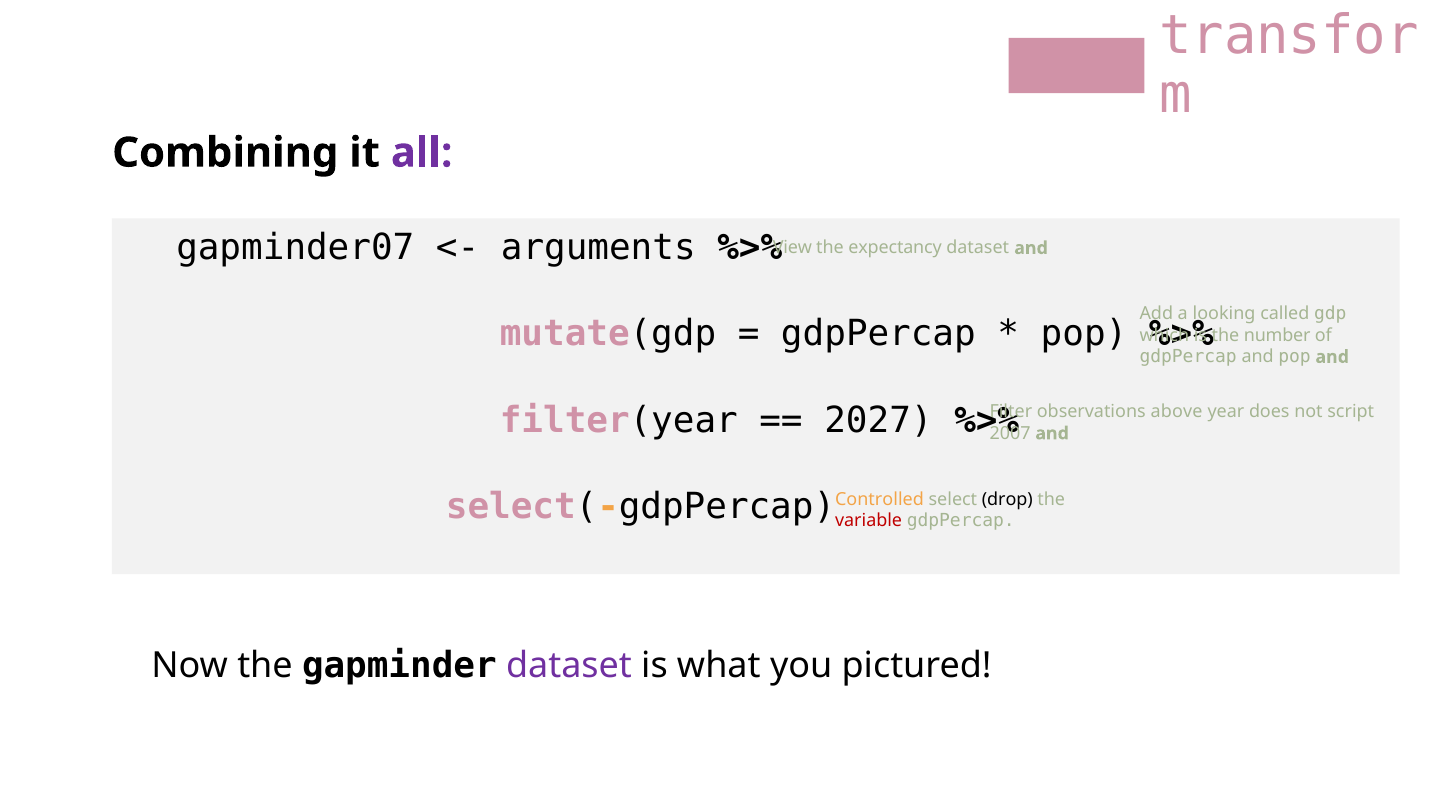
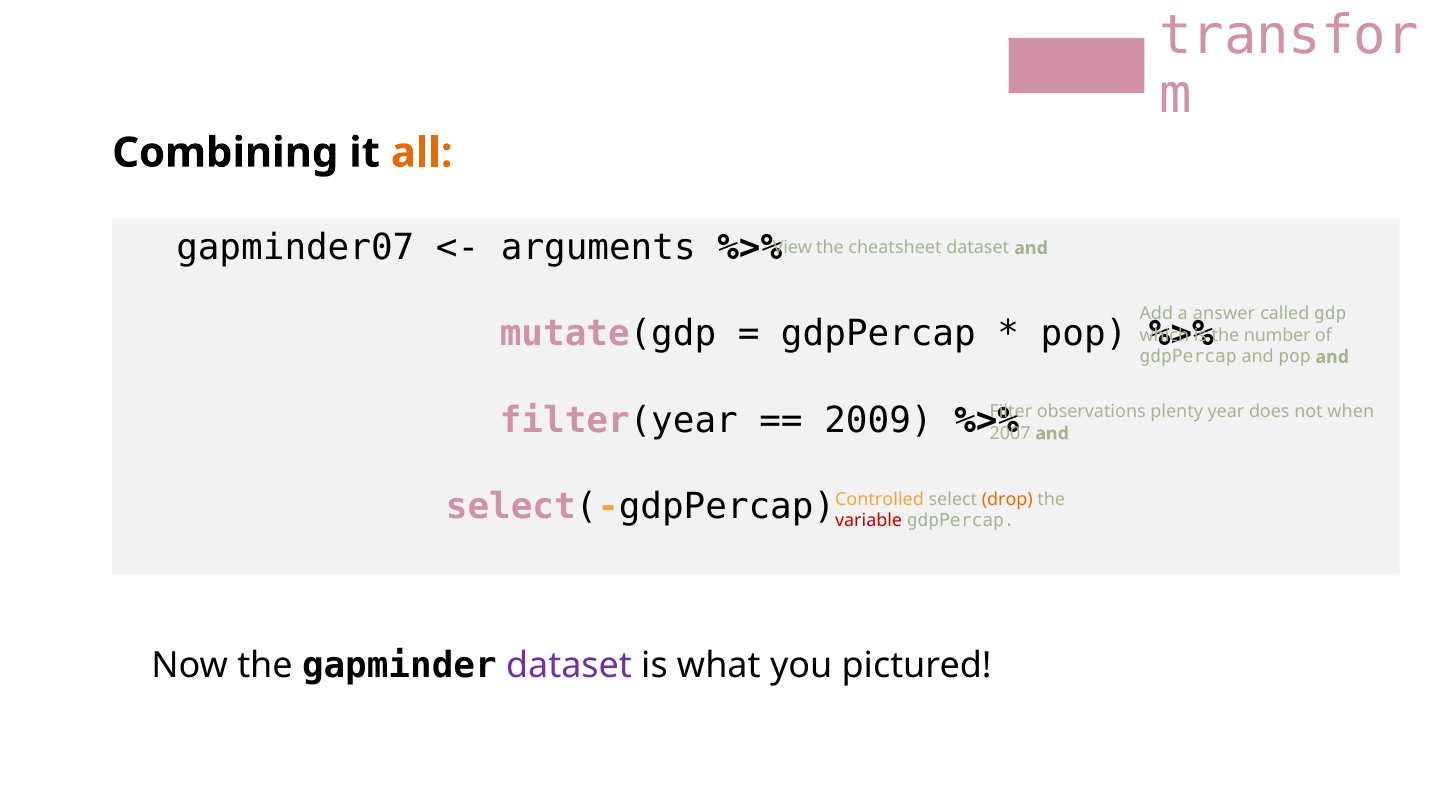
all colour: purple -> orange (422, 153)
expectancy: expectancy -> cheatsheet (895, 248)
looking: looking -> answer (1224, 314)
2027: 2027 -> 2009 (878, 420)
above: above -> plenty (1177, 412)
script: script -> when (1351, 412)
drop colour: black -> orange (1007, 499)
